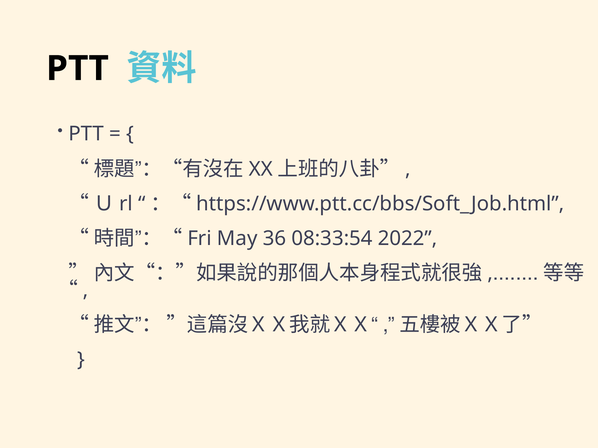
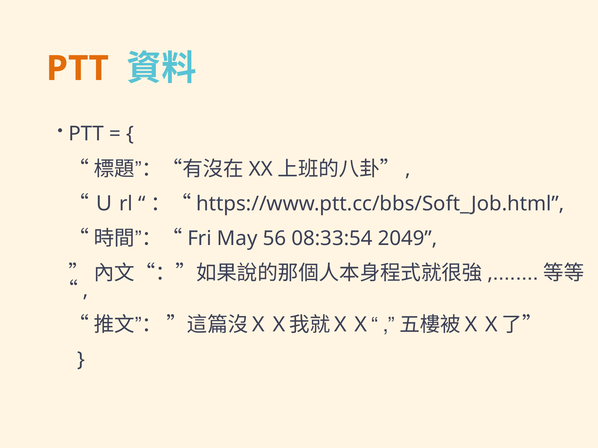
PTT colour: black -> orange (77, 69)
36: 36 -> 56 (274, 239)
2022: 2022 -> 2049 (408, 239)
